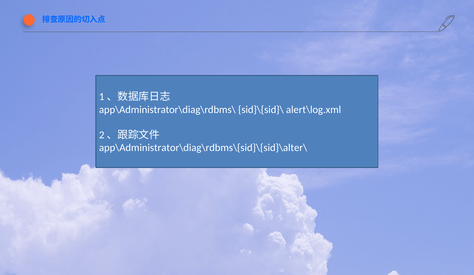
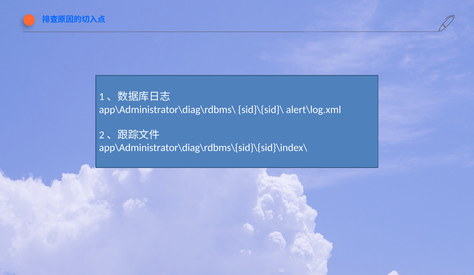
app\Administrator\diag\rdbms\{sid}\{sid}\alter\: app\Administrator\diag\rdbms\{sid}\{sid}\alter\ -> app\Administrator\diag\rdbms\{sid}\{sid}\index\ (203, 147)
